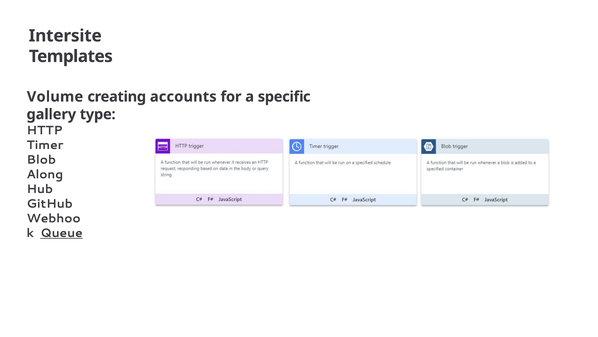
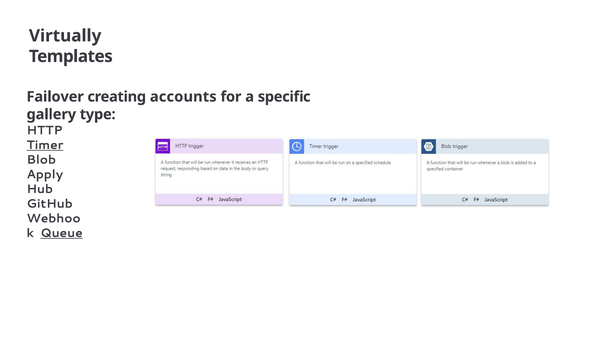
Intersite: Intersite -> Virtually (65, 36)
Volume: Volume -> Failover (55, 97)
Timer underline: none -> present (45, 145)
Along: Along -> Apply (45, 174)
